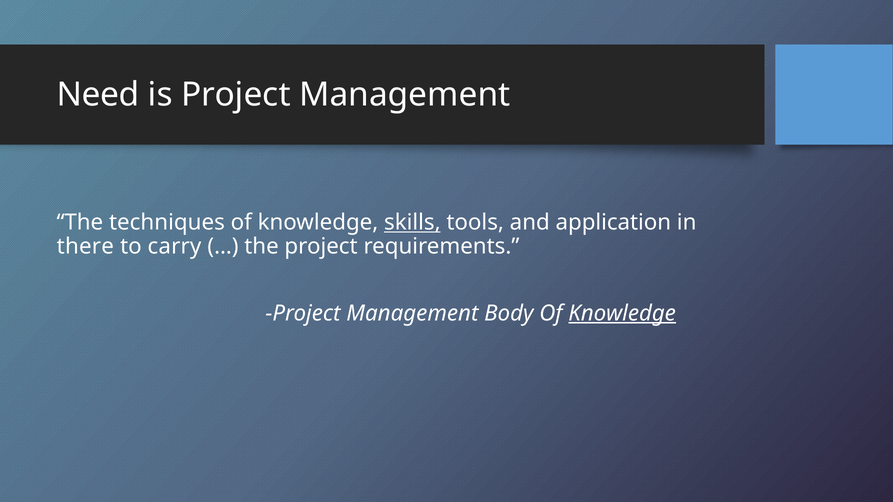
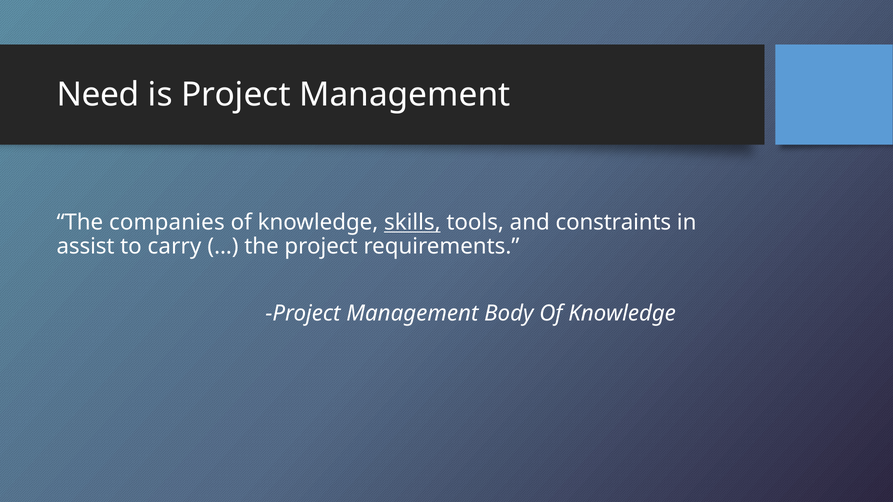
techniques: techniques -> companies (167, 223)
application: application -> constraints (613, 223)
there: there -> assist (85, 247)
Knowledge underline: present -> none (622, 313)
